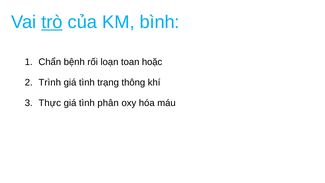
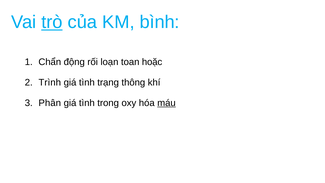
bệnh: bệnh -> động (74, 62)
Thực: Thực -> Phân (50, 103)
phân: phân -> trong (108, 103)
máu underline: none -> present (166, 103)
